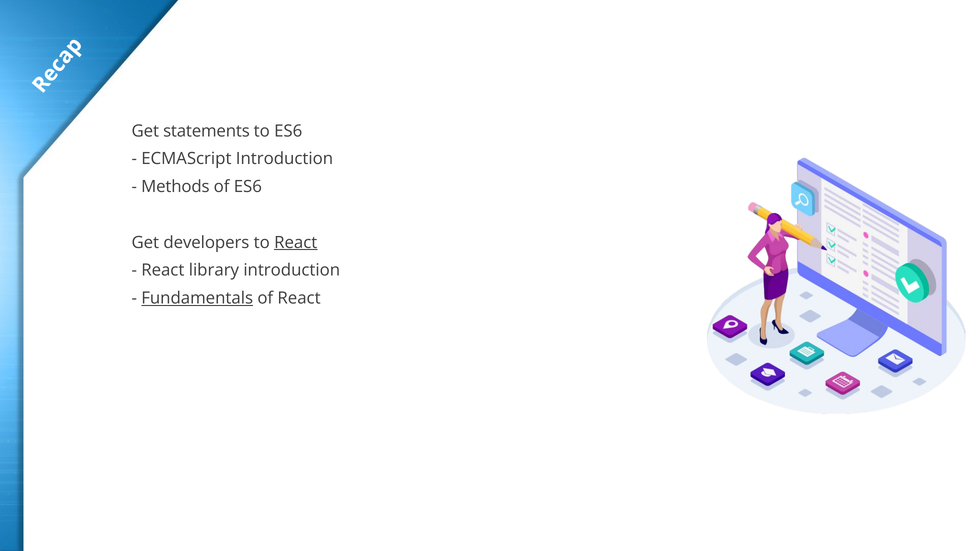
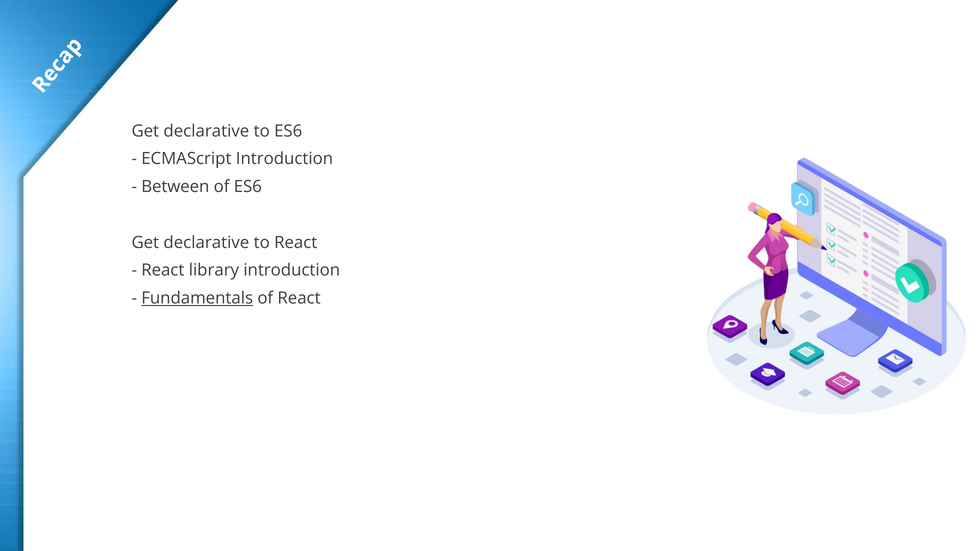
statements: statements -> declarative (206, 131)
Methods: Methods -> Between (175, 187)
developers: developers -> declarative (206, 243)
React underline: present -> none (296, 243)
